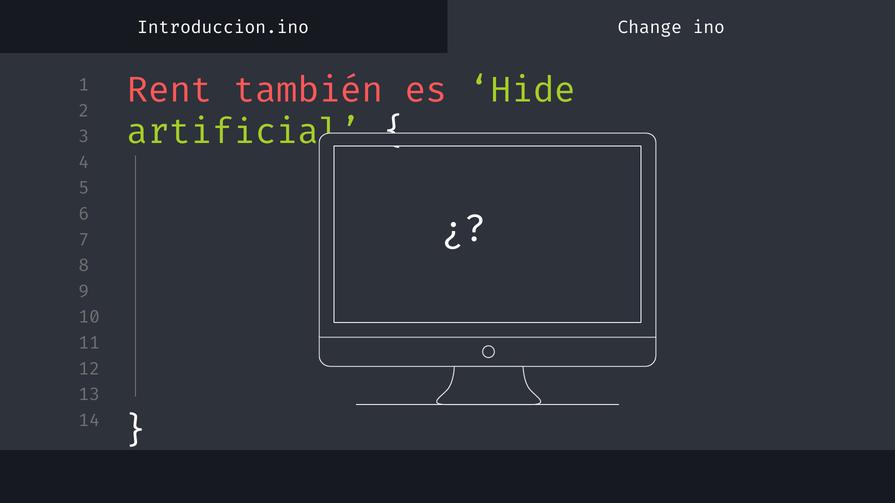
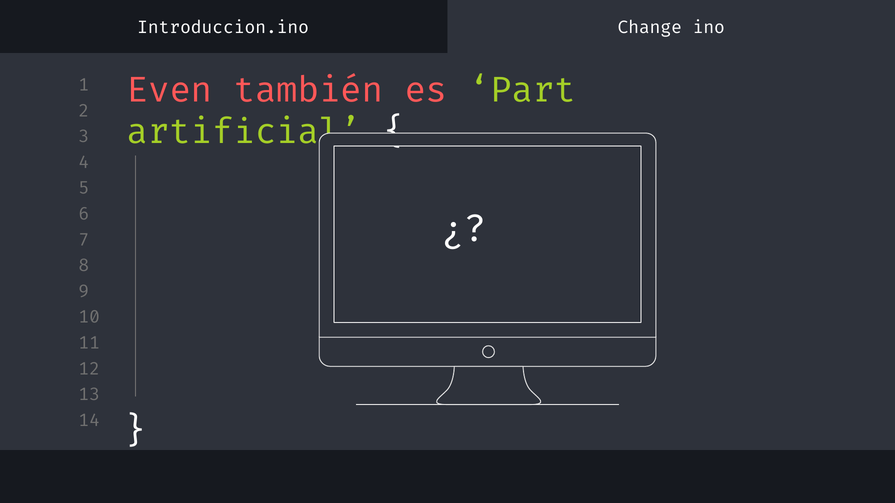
Rent: Rent -> Even (170, 90)
Hide: Hide -> Part (522, 90)
